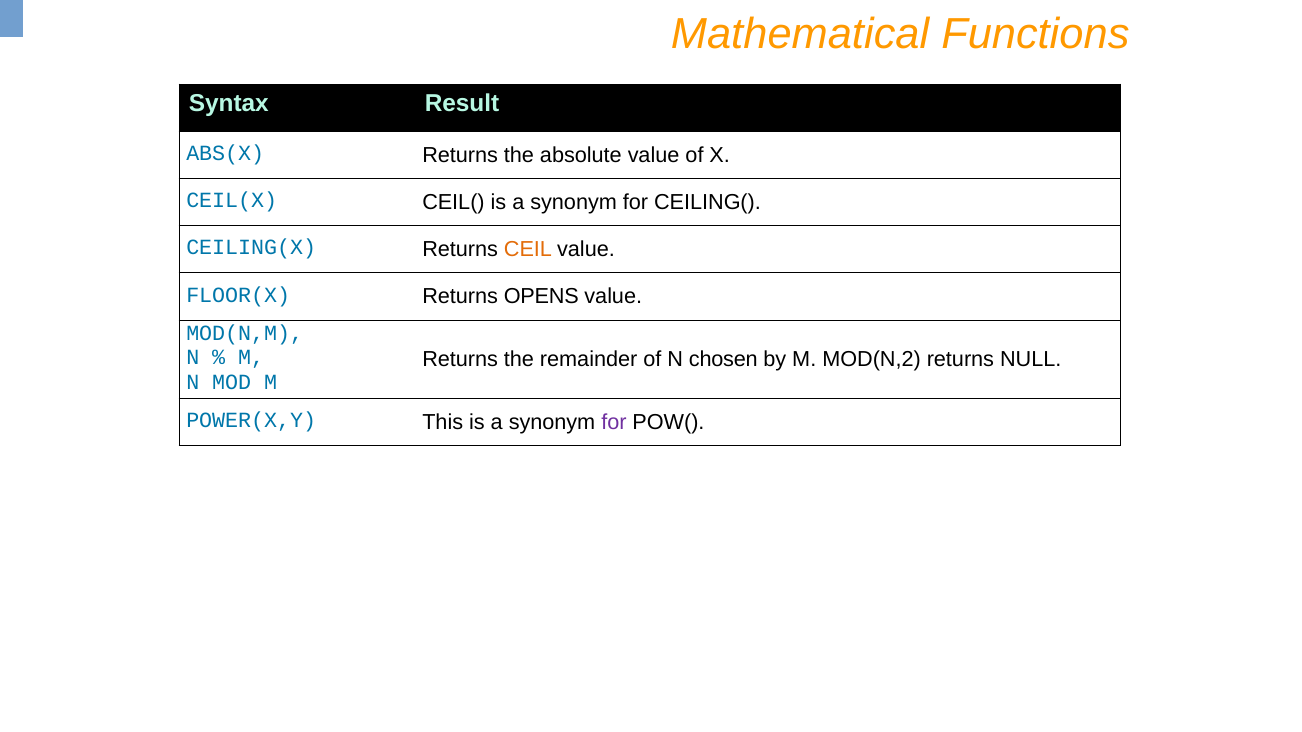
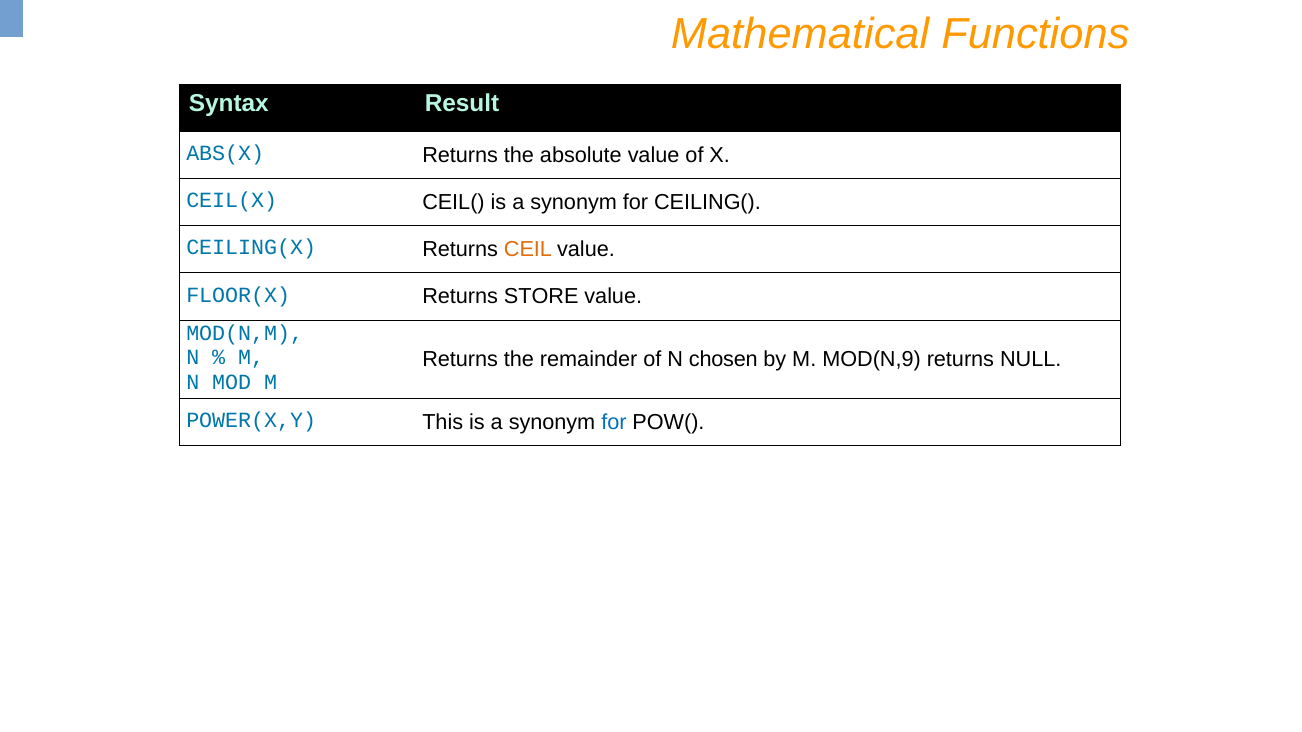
OPENS: OPENS -> STORE (541, 297)
MOD(N,2: MOD(N,2 -> MOD(N,9 (872, 359)
for colour: purple -> blue (614, 422)
